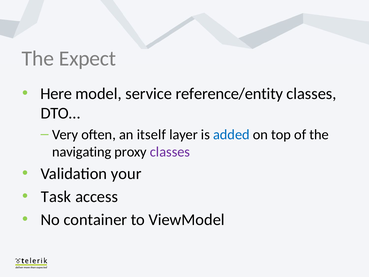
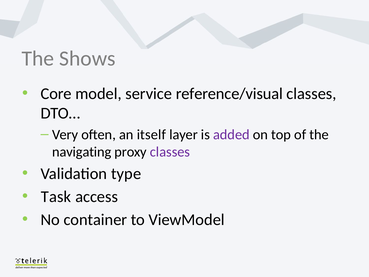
Expect: Expect -> Shows (87, 59)
Here: Here -> Core (56, 94)
reference/entity: reference/entity -> reference/visual (229, 94)
added colour: blue -> purple (231, 134)
your: your -> type (126, 174)
